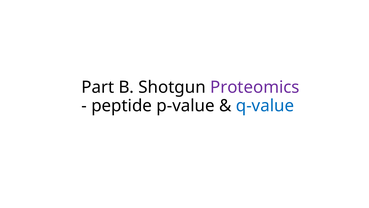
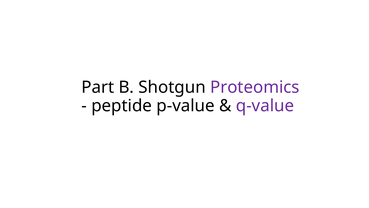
q-value colour: blue -> purple (265, 105)
